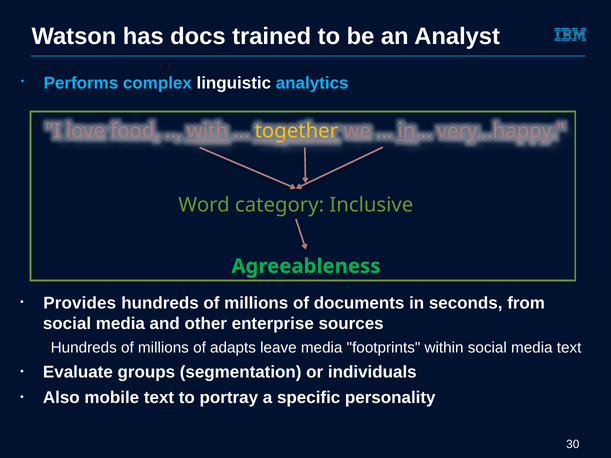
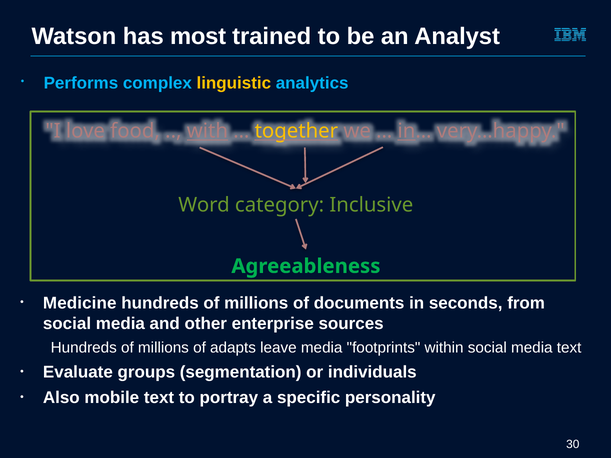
docs: docs -> most (198, 36)
linguistic colour: white -> yellow (234, 83)
Provides: Provides -> Medicine (80, 303)
